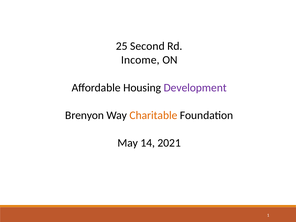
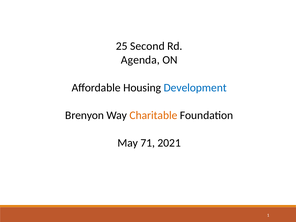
Income: Income -> Agenda (140, 60)
Development colour: purple -> blue (195, 88)
14: 14 -> 71 (148, 143)
